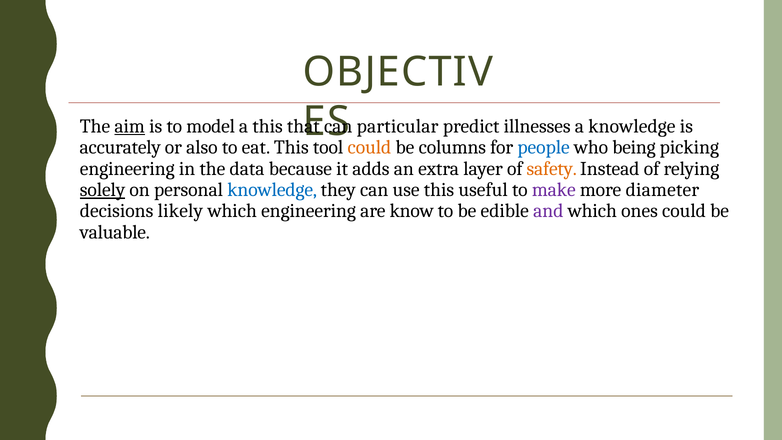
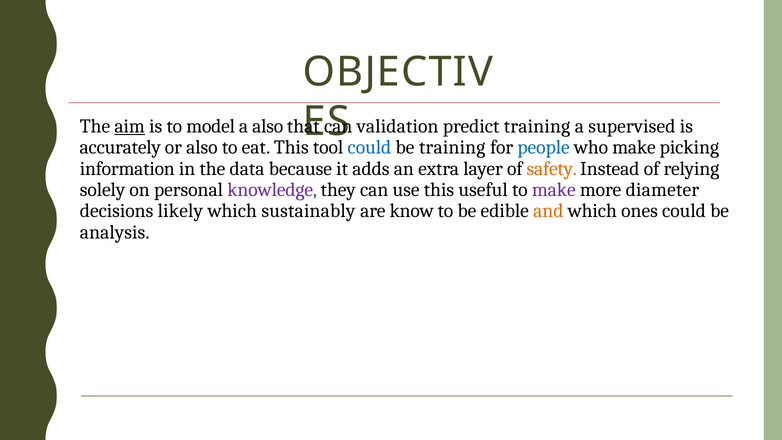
a this: this -> also (268, 126)
particular: particular -> validation (398, 126)
predict illnesses: illnesses -> training (537, 126)
a knowledge: knowledge -> supervised (632, 126)
could colour: orange -> blue (369, 147)
be columns: columns -> training (452, 147)
who being: being -> make (634, 147)
engineering: engineering -> information (127, 169)
solely underline: present -> none (103, 190)
knowledge colour: blue -> purple (272, 190)
which engineering: engineering -> sustainably (308, 211)
and colour: purple -> orange (548, 211)
valuable: valuable -> analysis (115, 232)
